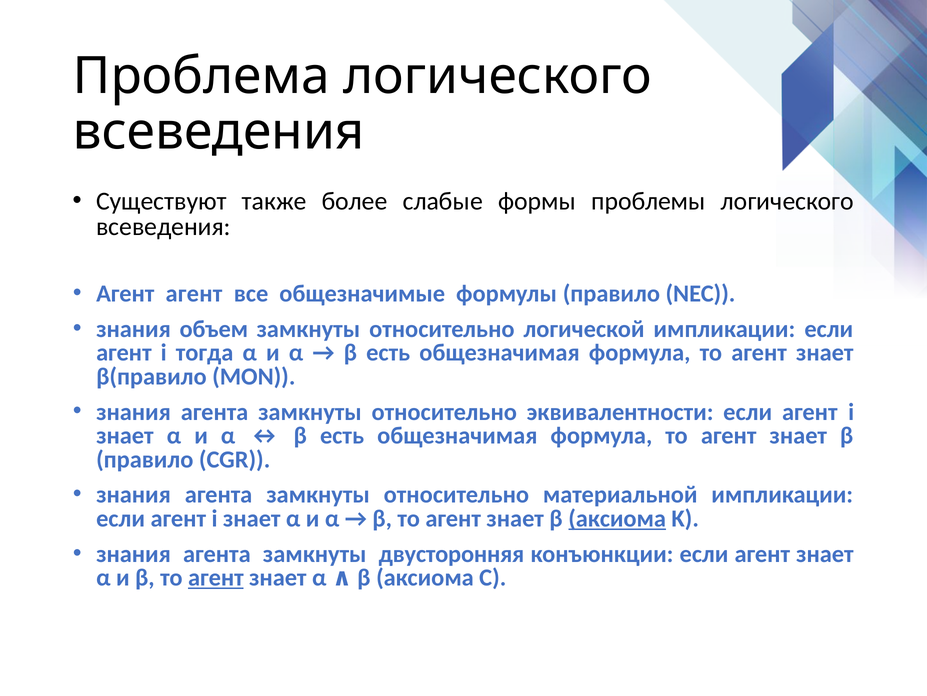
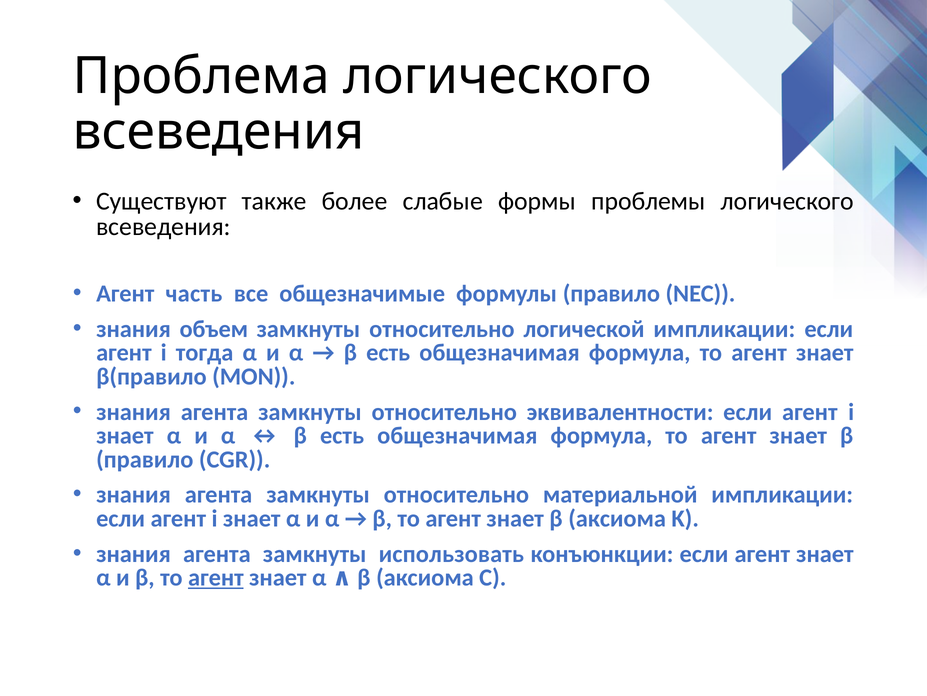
Агент агент: агент -> часть (194, 293)
аксиома underline: present -> none (617, 518)
двусторонняя: двусторонняя -> использовать (451, 553)
